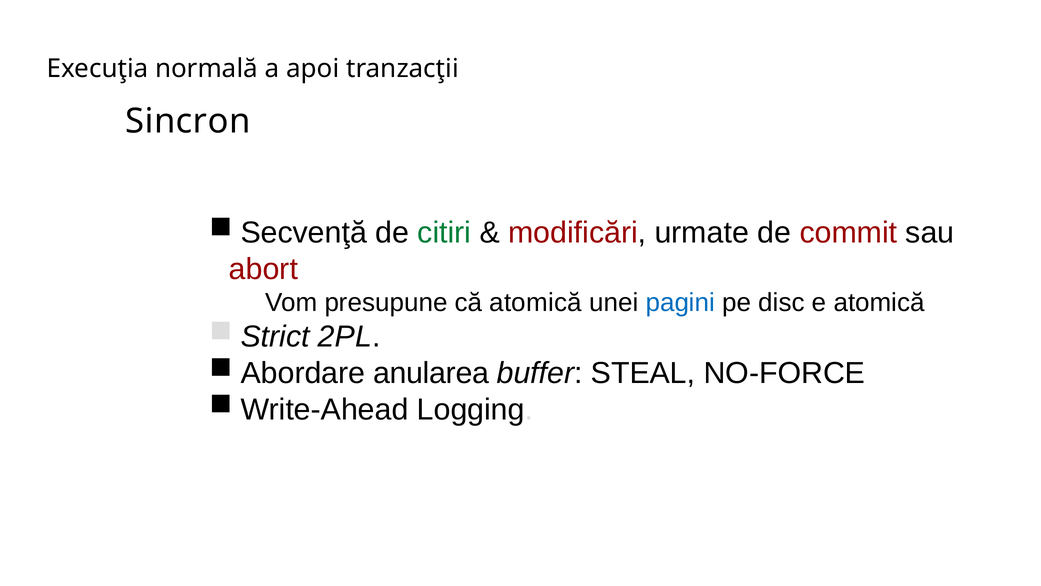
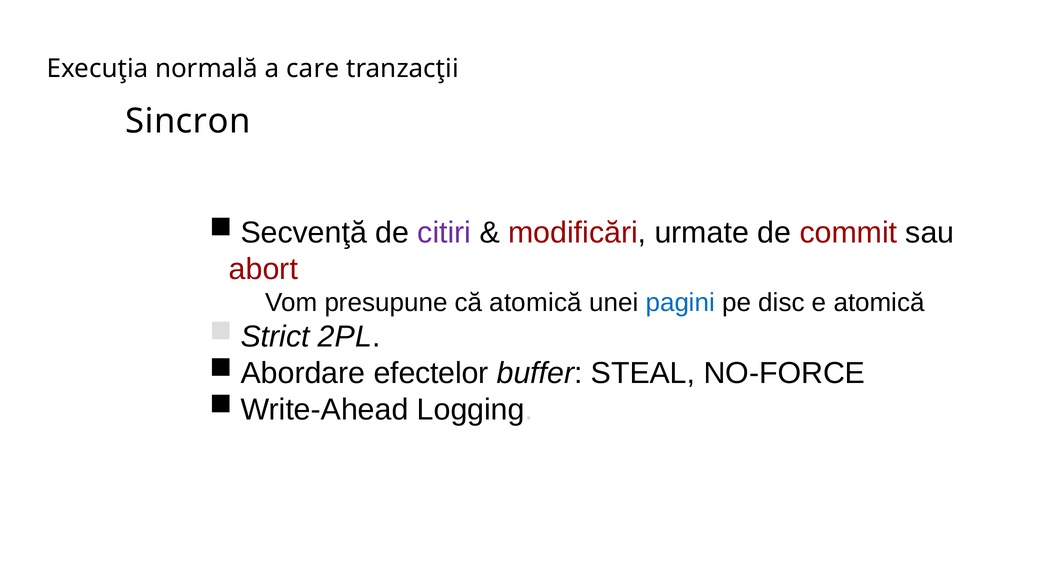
apoi: apoi -> care (313, 68)
citiri colour: green -> purple (444, 232)
anularea: anularea -> efectelor (431, 373)
